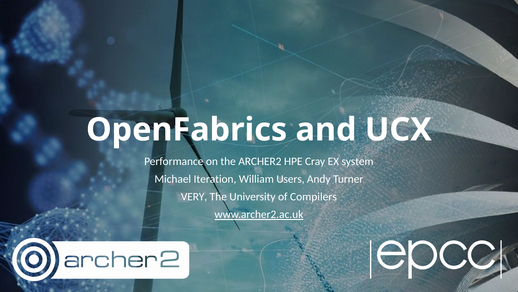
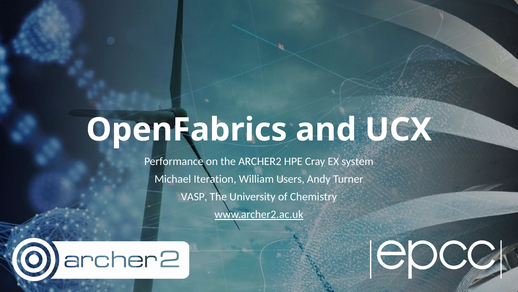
VERY: VERY -> VASP (194, 196)
Compilers: Compilers -> Chemistry (313, 196)
